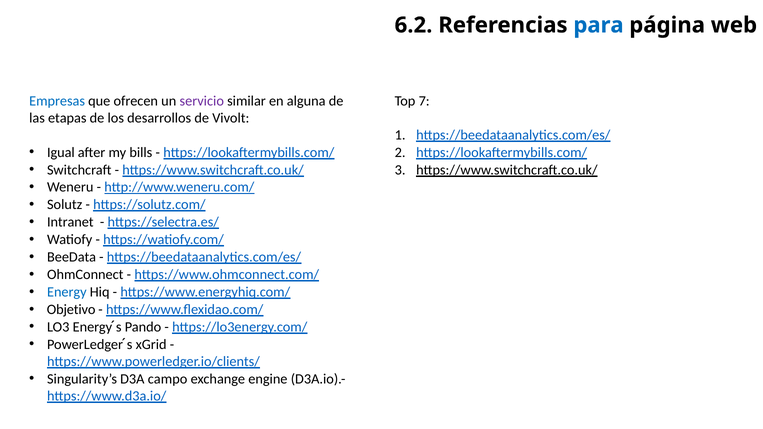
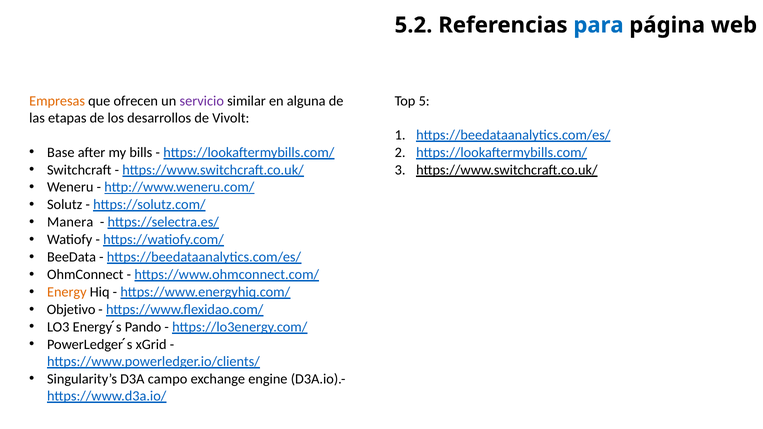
6.2: 6.2 -> 5.2 (414, 25)
Empresas colour: blue -> orange (57, 101)
7: 7 -> 5 (424, 101)
Igual: Igual -> Base (61, 152)
Intranet: Intranet -> Manera (70, 222)
Energy colour: blue -> orange (67, 292)
